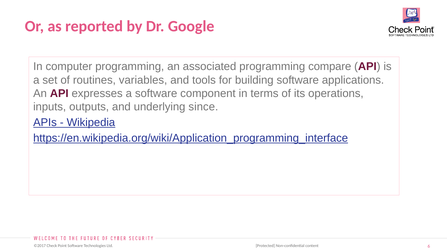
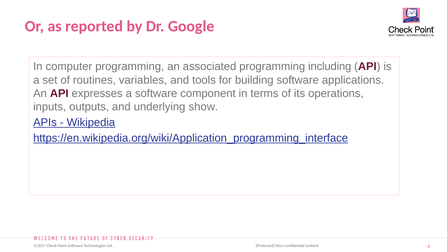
compare: compare -> including (330, 66)
since: since -> show (203, 107)
